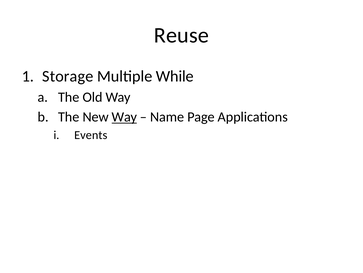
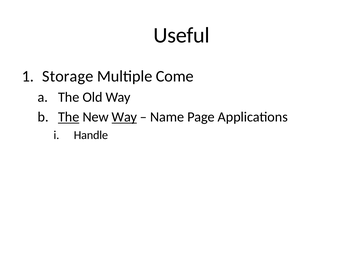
Reuse: Reuse -> Useful (182, 35)
While: While -> Come (175, 76)
The underline: none -> present (69, 117)
Events: Events -> Handle (91, 135)
